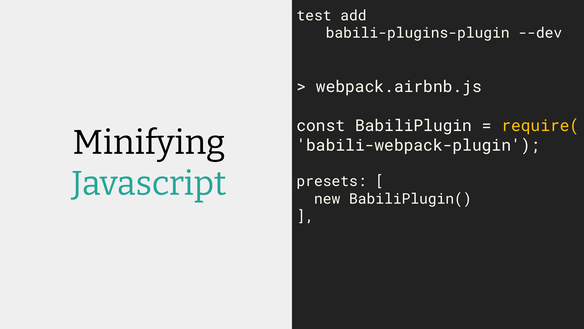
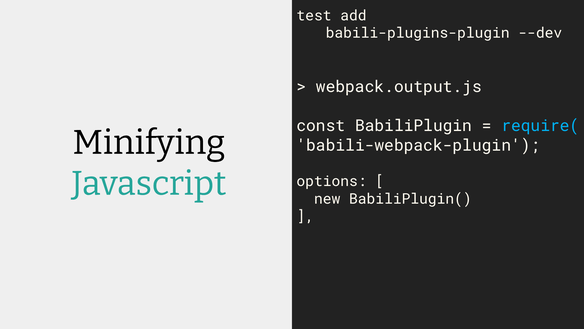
webpack.airbnb.js: webpack.airbnb.js -> webpack.output.js (399, 87)
require( colour: yellow -> light blue (540, 126)
presets: presets -> options (332, 181)
